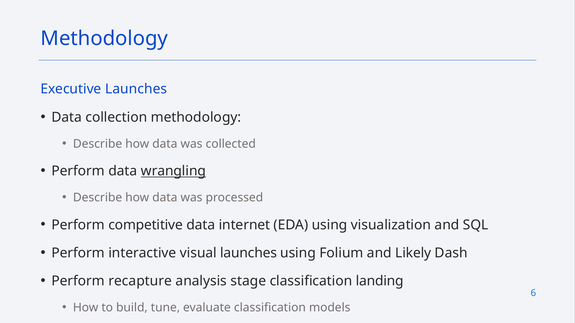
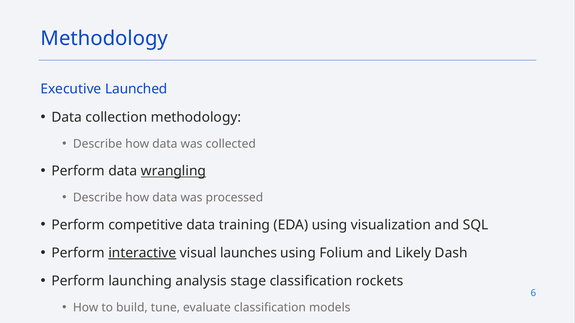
Executive Launches: Launches -> Launched (136, 89)
internet: internet -> training (244, 225)
interactive underline: none -> present (142, 253)
recapture: recapture -> launching (140, 282)
landing: landing -> rockets (380, 282)
